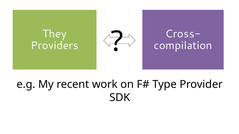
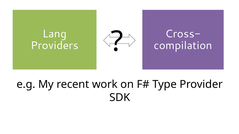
They: They -> Lang (55, 34)
